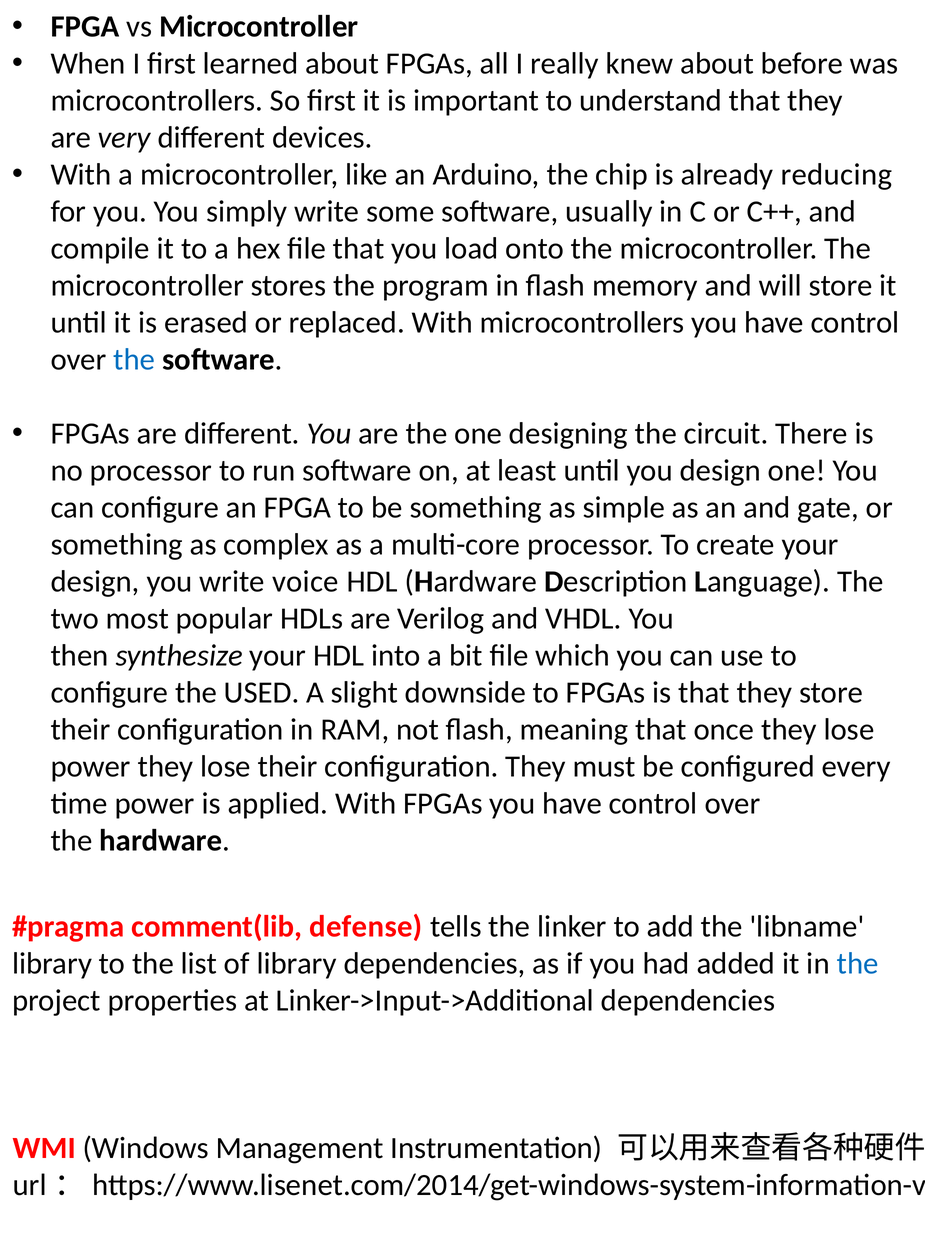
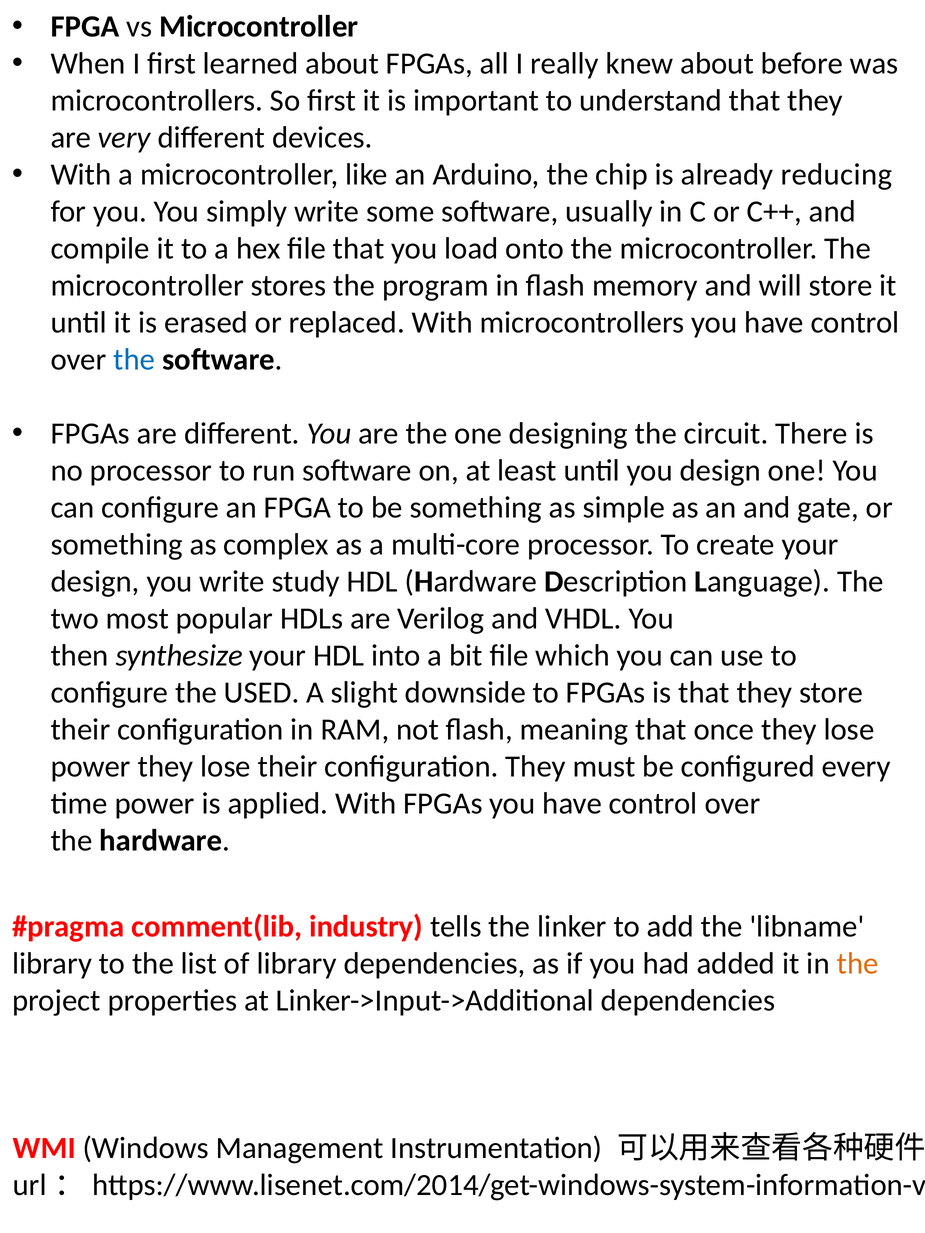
voice: voice -> study (306, 582)
defense: defense -> industry (366, 927)
the colour: blue -> orange (858, 964)
